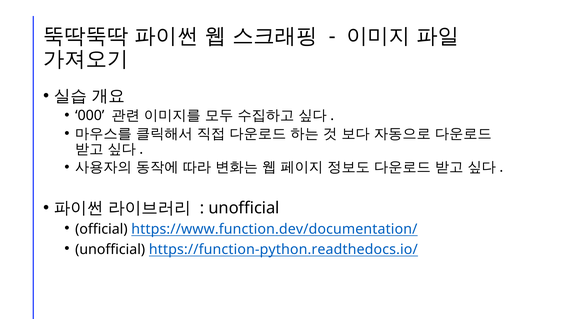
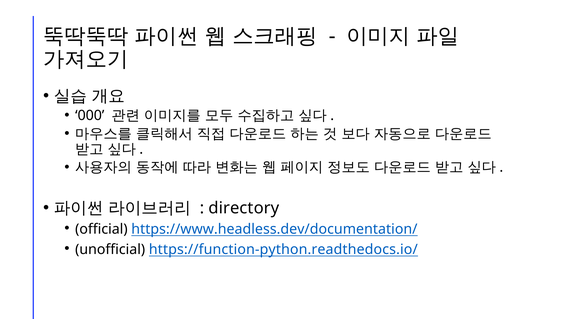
unofficial: unofficial -> directory (244, 208)
https://www.function.dev/documentation/: https://www.function.dev/documentation/ -> https://www.headless.dev/documentation/ (274, 229)
